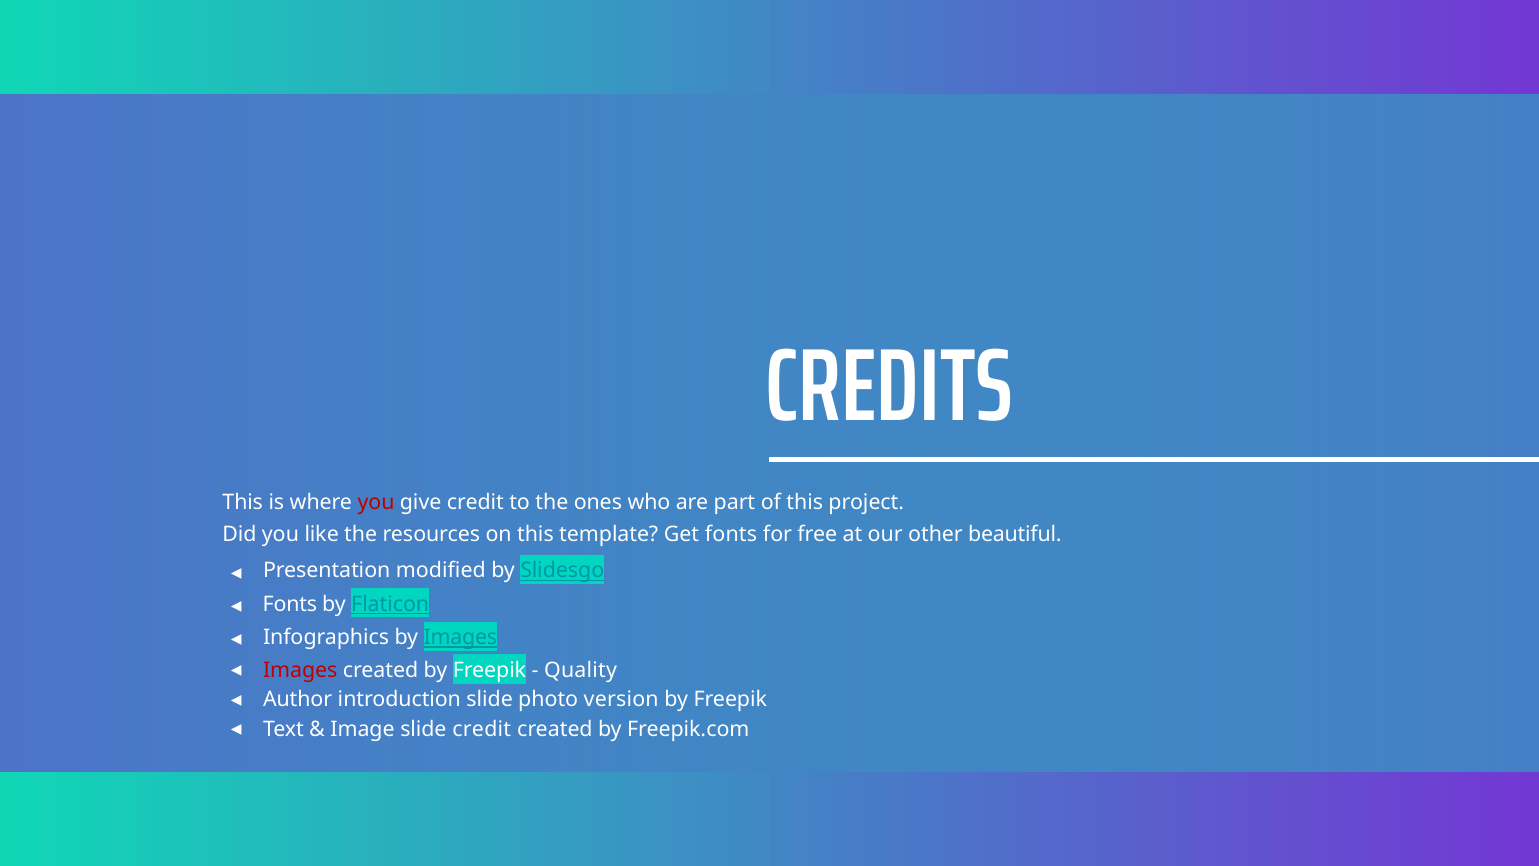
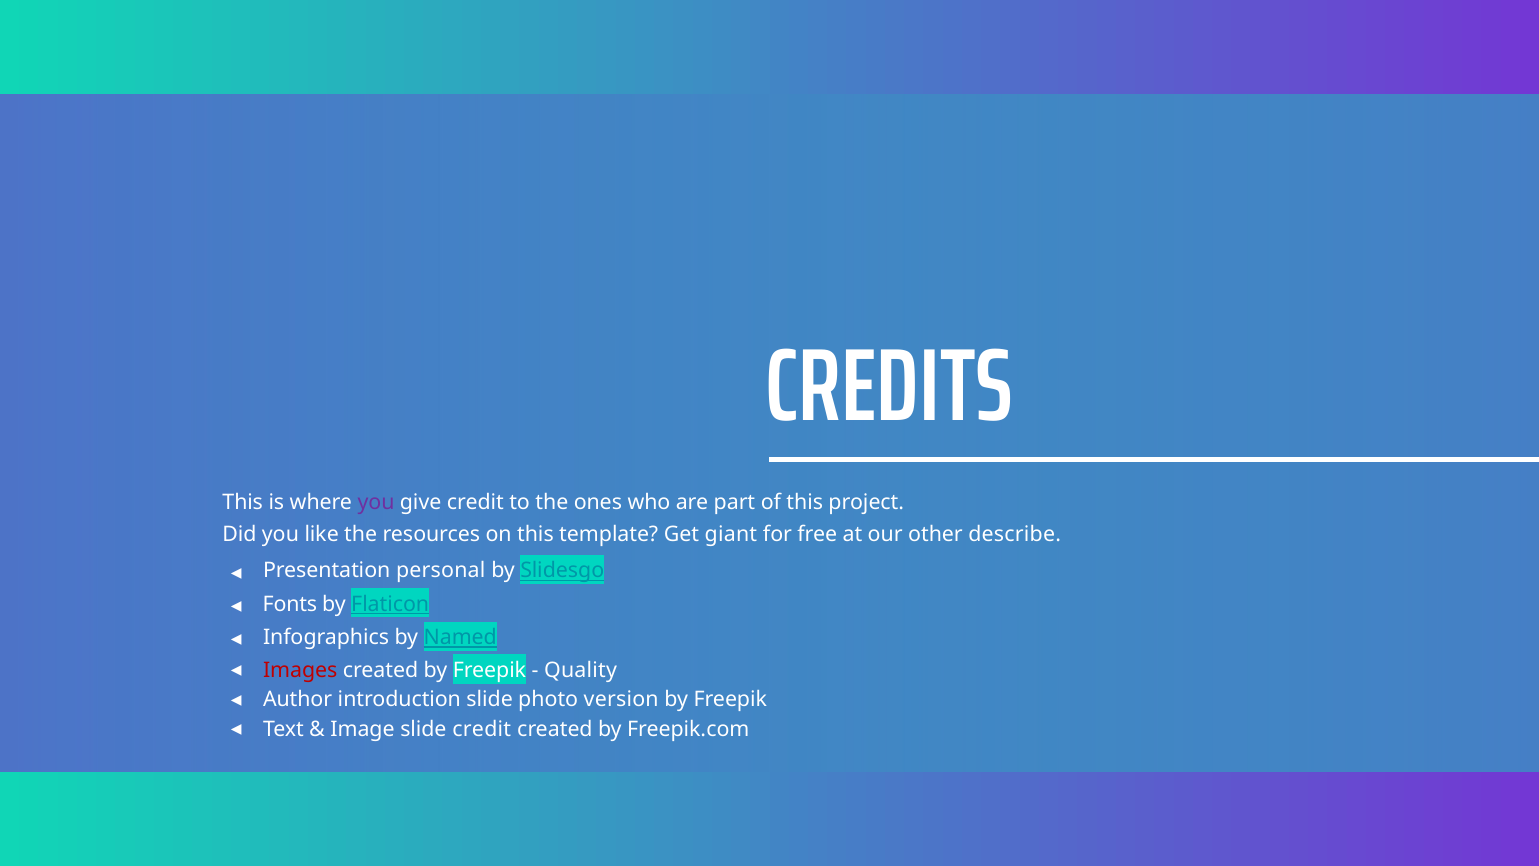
you colour: red -> purple (376, 502)
Get fonts: fonts -> giant (731, 534)
beautiful: beautiful -> describe (1015, 534)
modified: modified -> personal (441, 571)
by Images: Images -> Named (460, 637)
